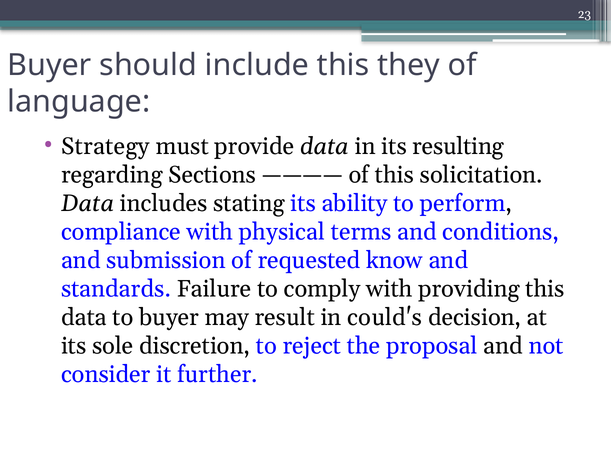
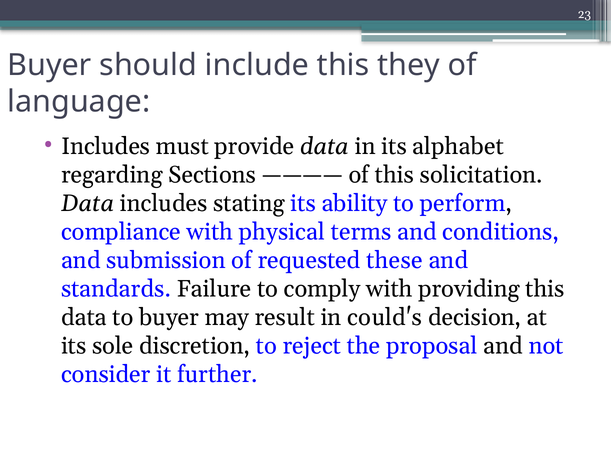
Strategy: Strategy -> Includes (106, 146)
resulting: resulting -> alphabet (458, 146)
know: know -> these (394, 260)
